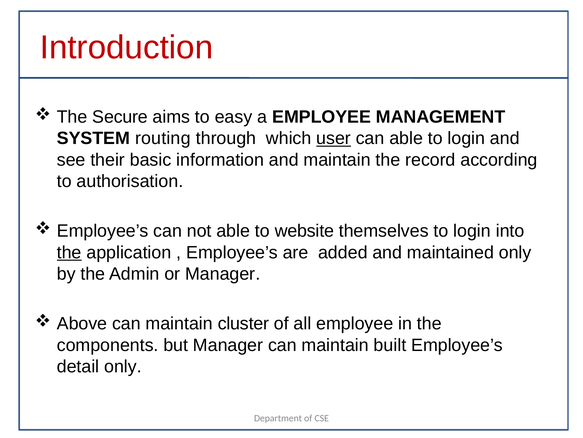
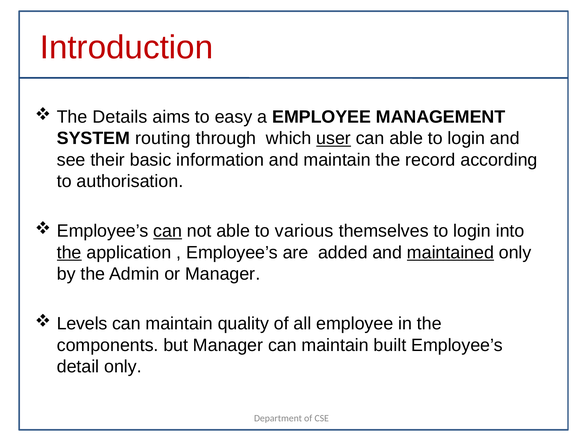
Secure: Secure -> Details (120, 117)
can underline: none -> present (168, 231)
website: website -> various (304, 231)
maintained underline: none -> present (450, 252)
Above: Above -> Levels (82, 323)
cluster: cluster -> quality (243, 323)
